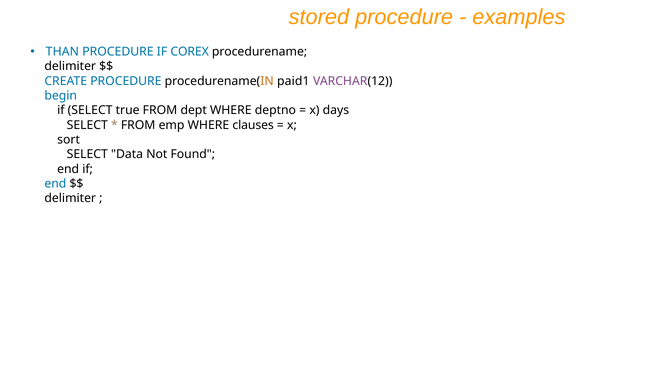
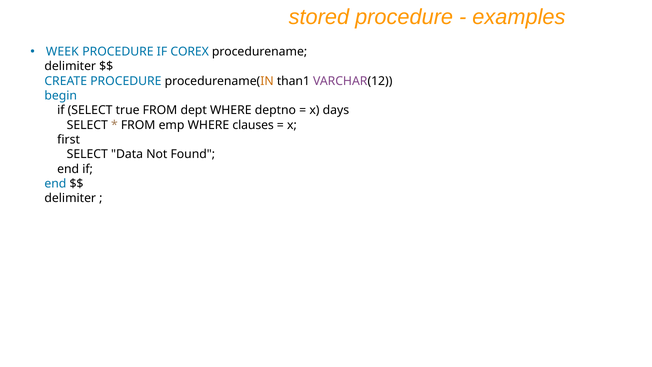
THAN: THAN -> WEEK (62, 52)
paid1: paid1 -> than1 (293, 81)
sort: sort -> first (69, 140)
